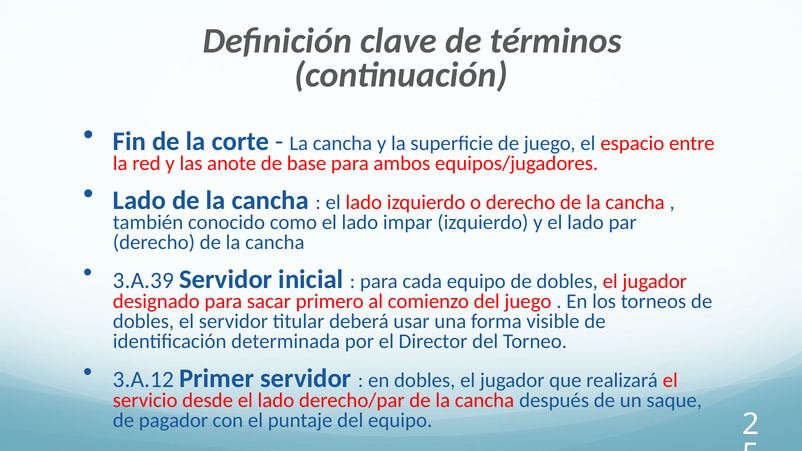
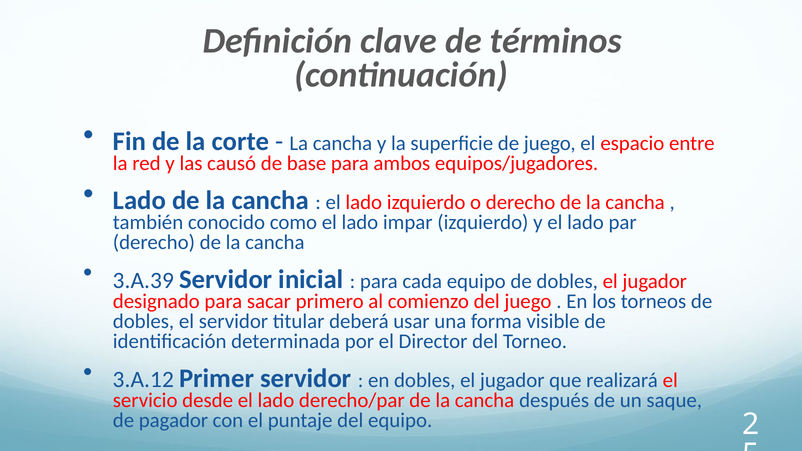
anote: anote -> causó (232, 163)
